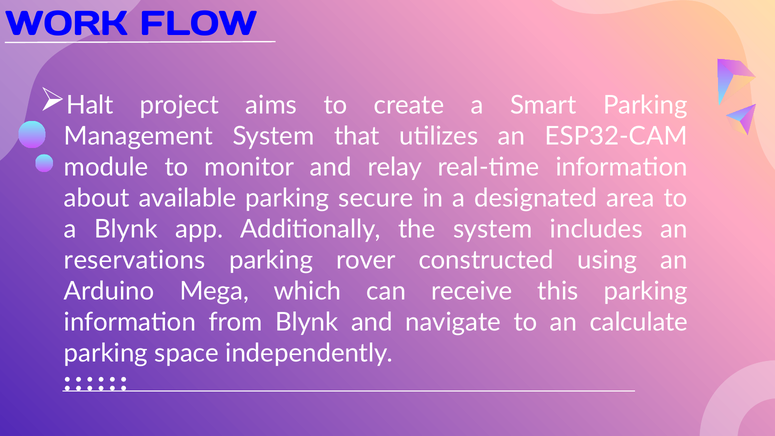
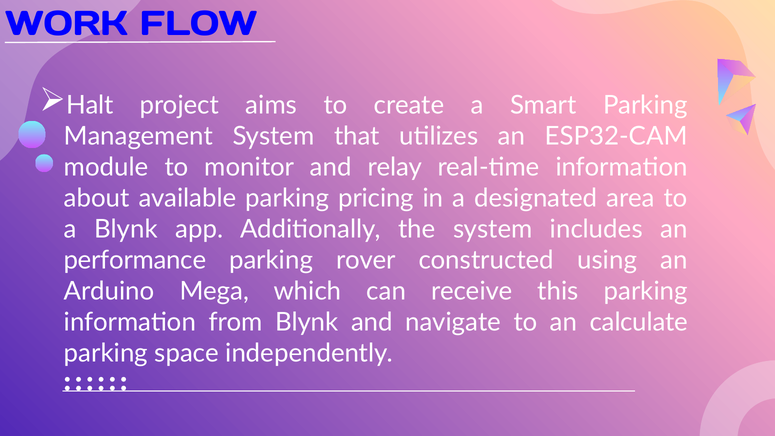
secure: secure -> pricing (376, 198)
reservations: reservations -> performance (135, 260)
